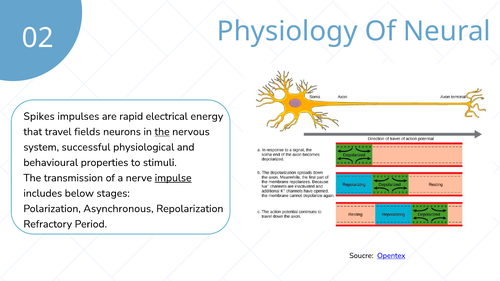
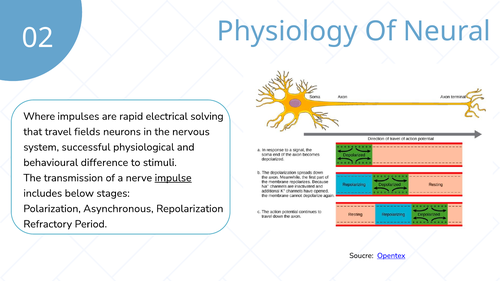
Spikes: Spikes -> Where (39, 116)
energy: energy -> solving (207, 116)
the underline: present -> none (162, 132)
properties: properties -> difference (104, 163)
